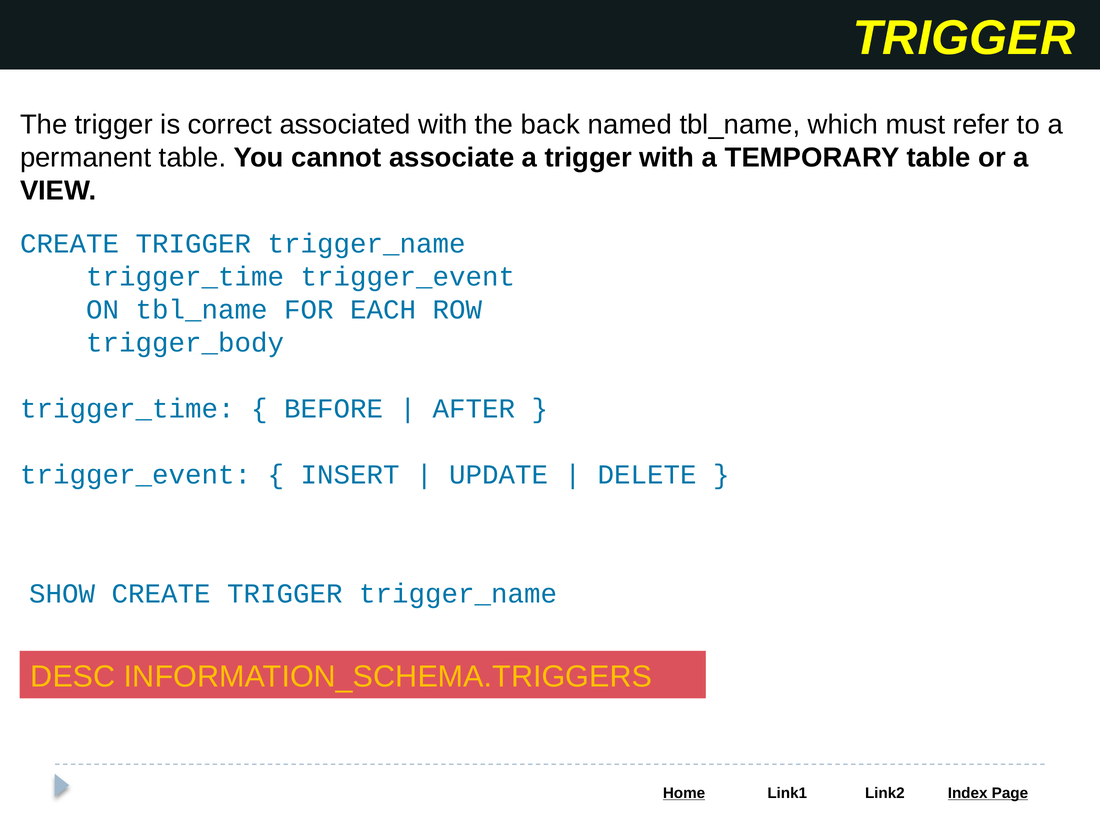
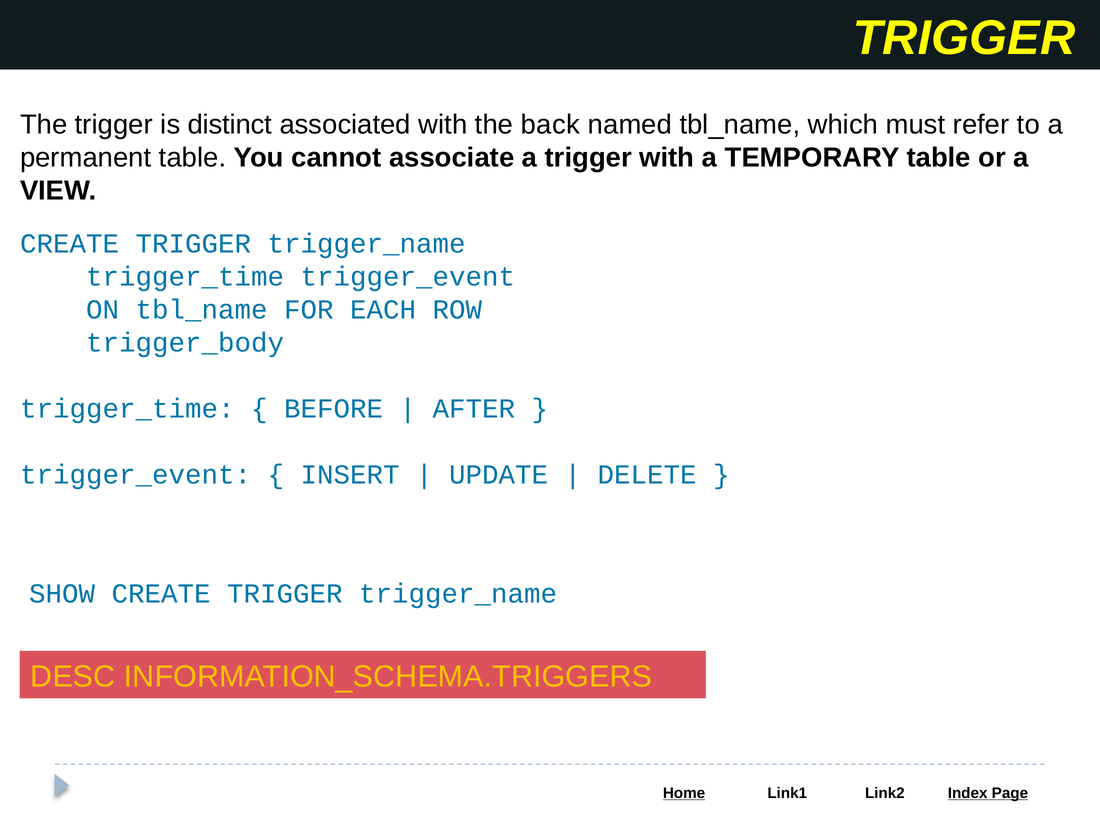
correct: correct -> distinct (230, 125)
